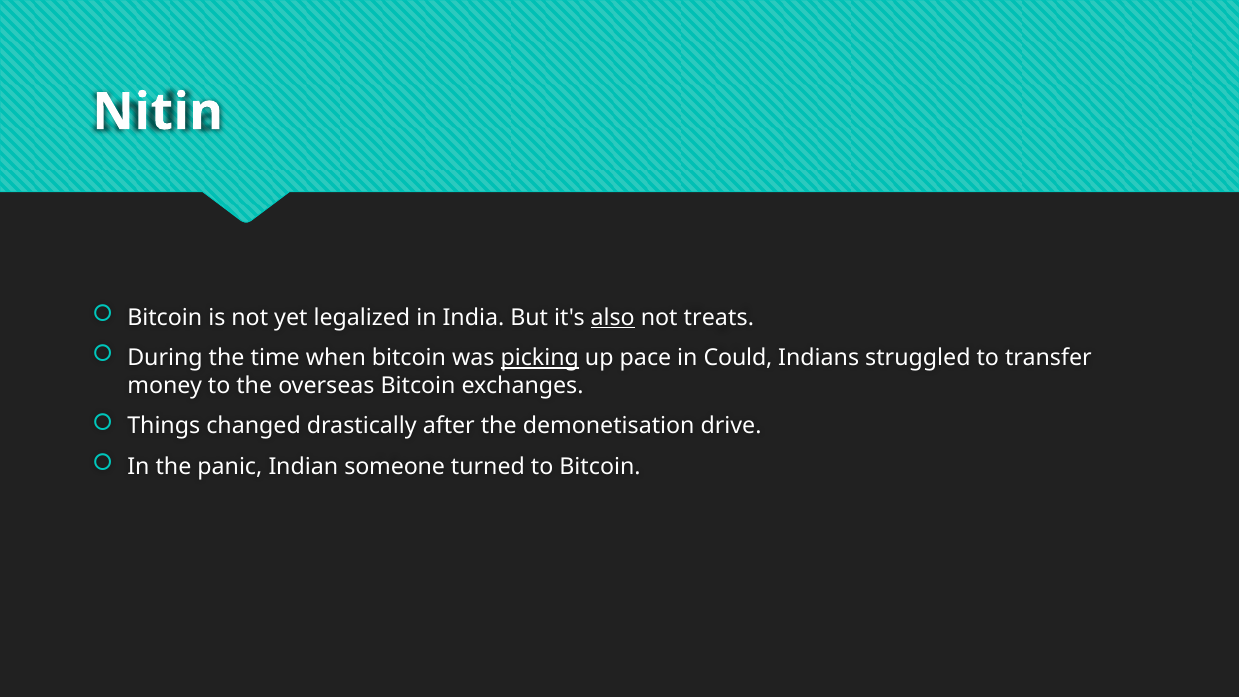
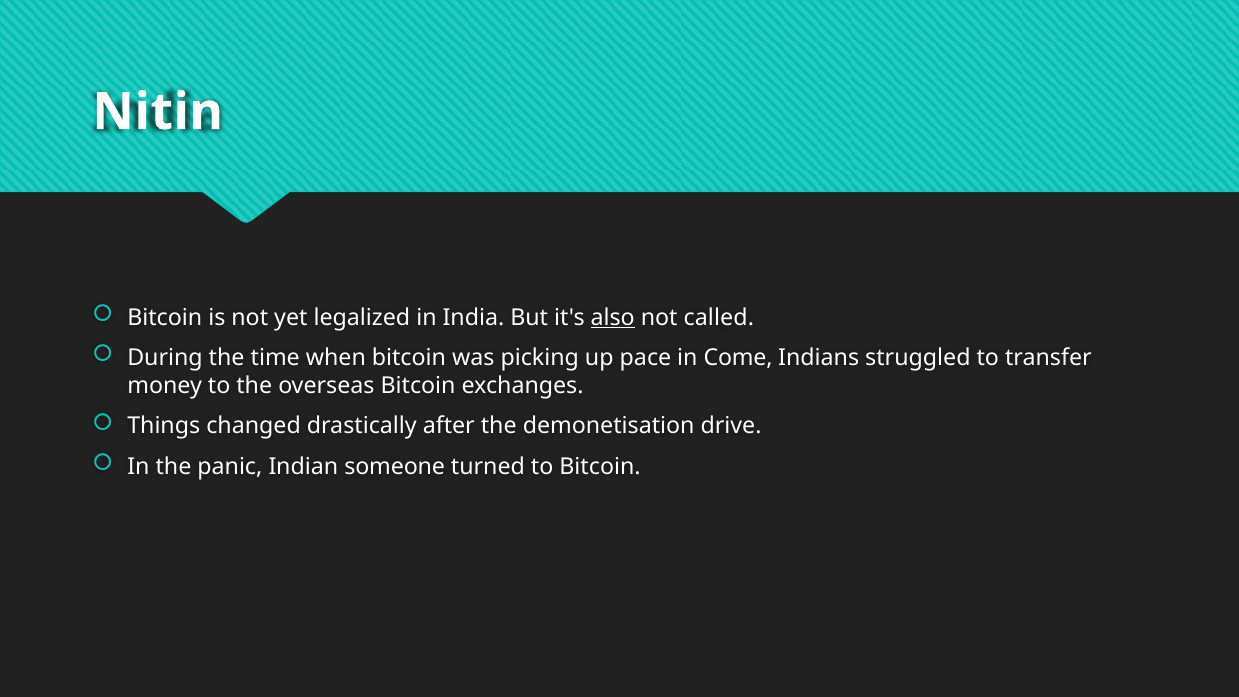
treats: treats -> called (719, 318)
picking underline: present -> none (540, 358)
Could: Could -> Come (738, 358)
